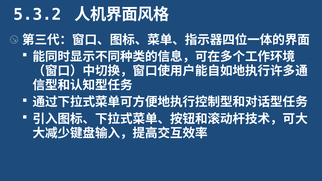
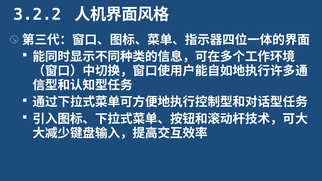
5.3.2: 5.3.2 -> 3.2.2 (37, 15)
